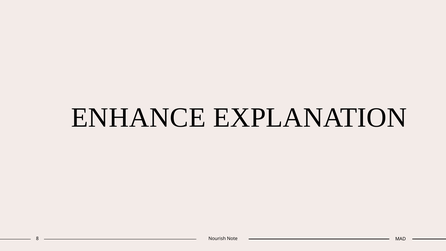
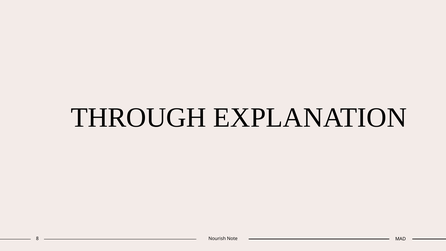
ENHANCE: ENHANCE -> THROUGH (139, 118)
